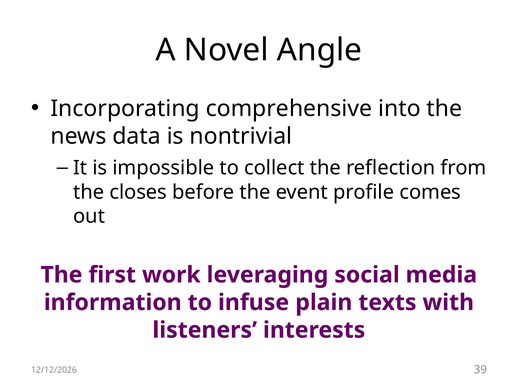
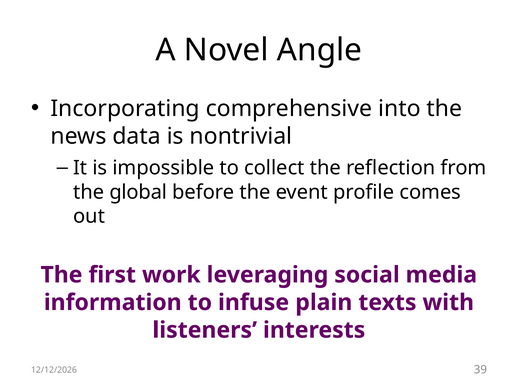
closes: closes -> global (138, 192)
